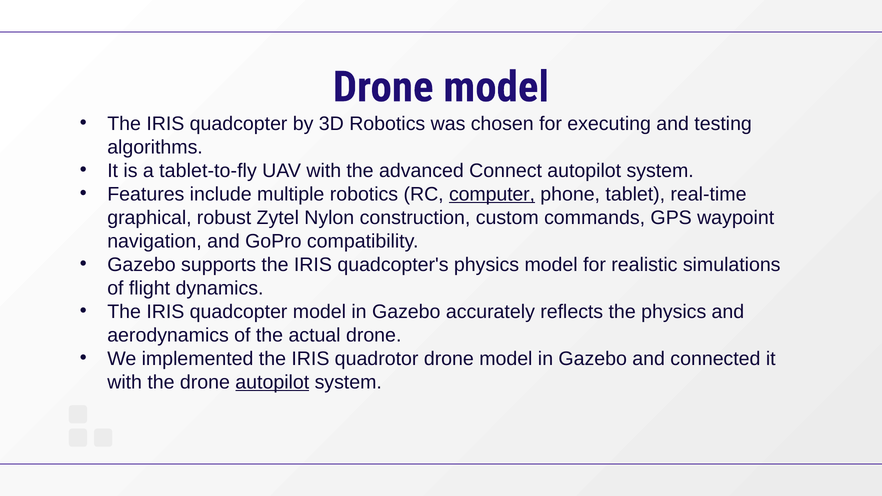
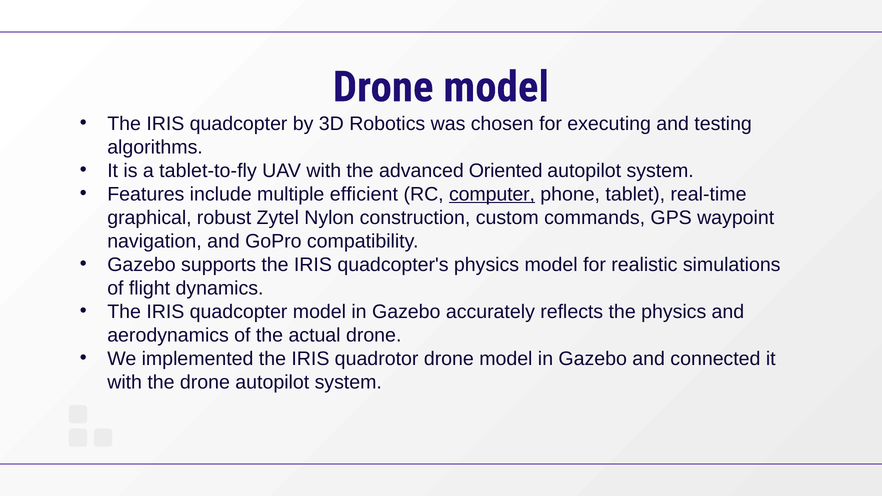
Connect: Connect -> Oriented (506, 171)
multiple robotics: robotics -> efficient (364, 194)
autopilot underline: present -> none (272, 382)
